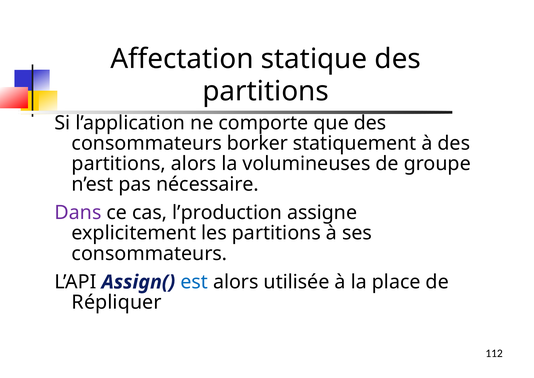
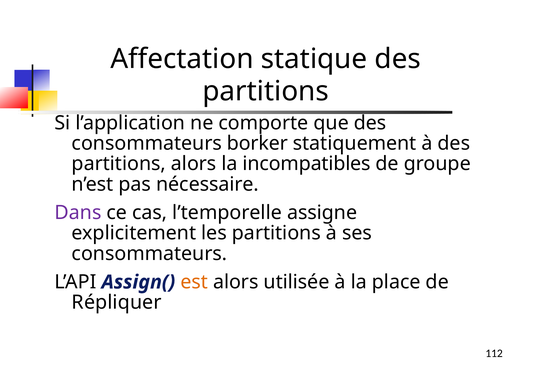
volumineuses: volumineuses -> incompatibles (307, 164)
l’production: l’production -> l’temporelle (227, 212)
est colour: blue -> orange (194, 282)
